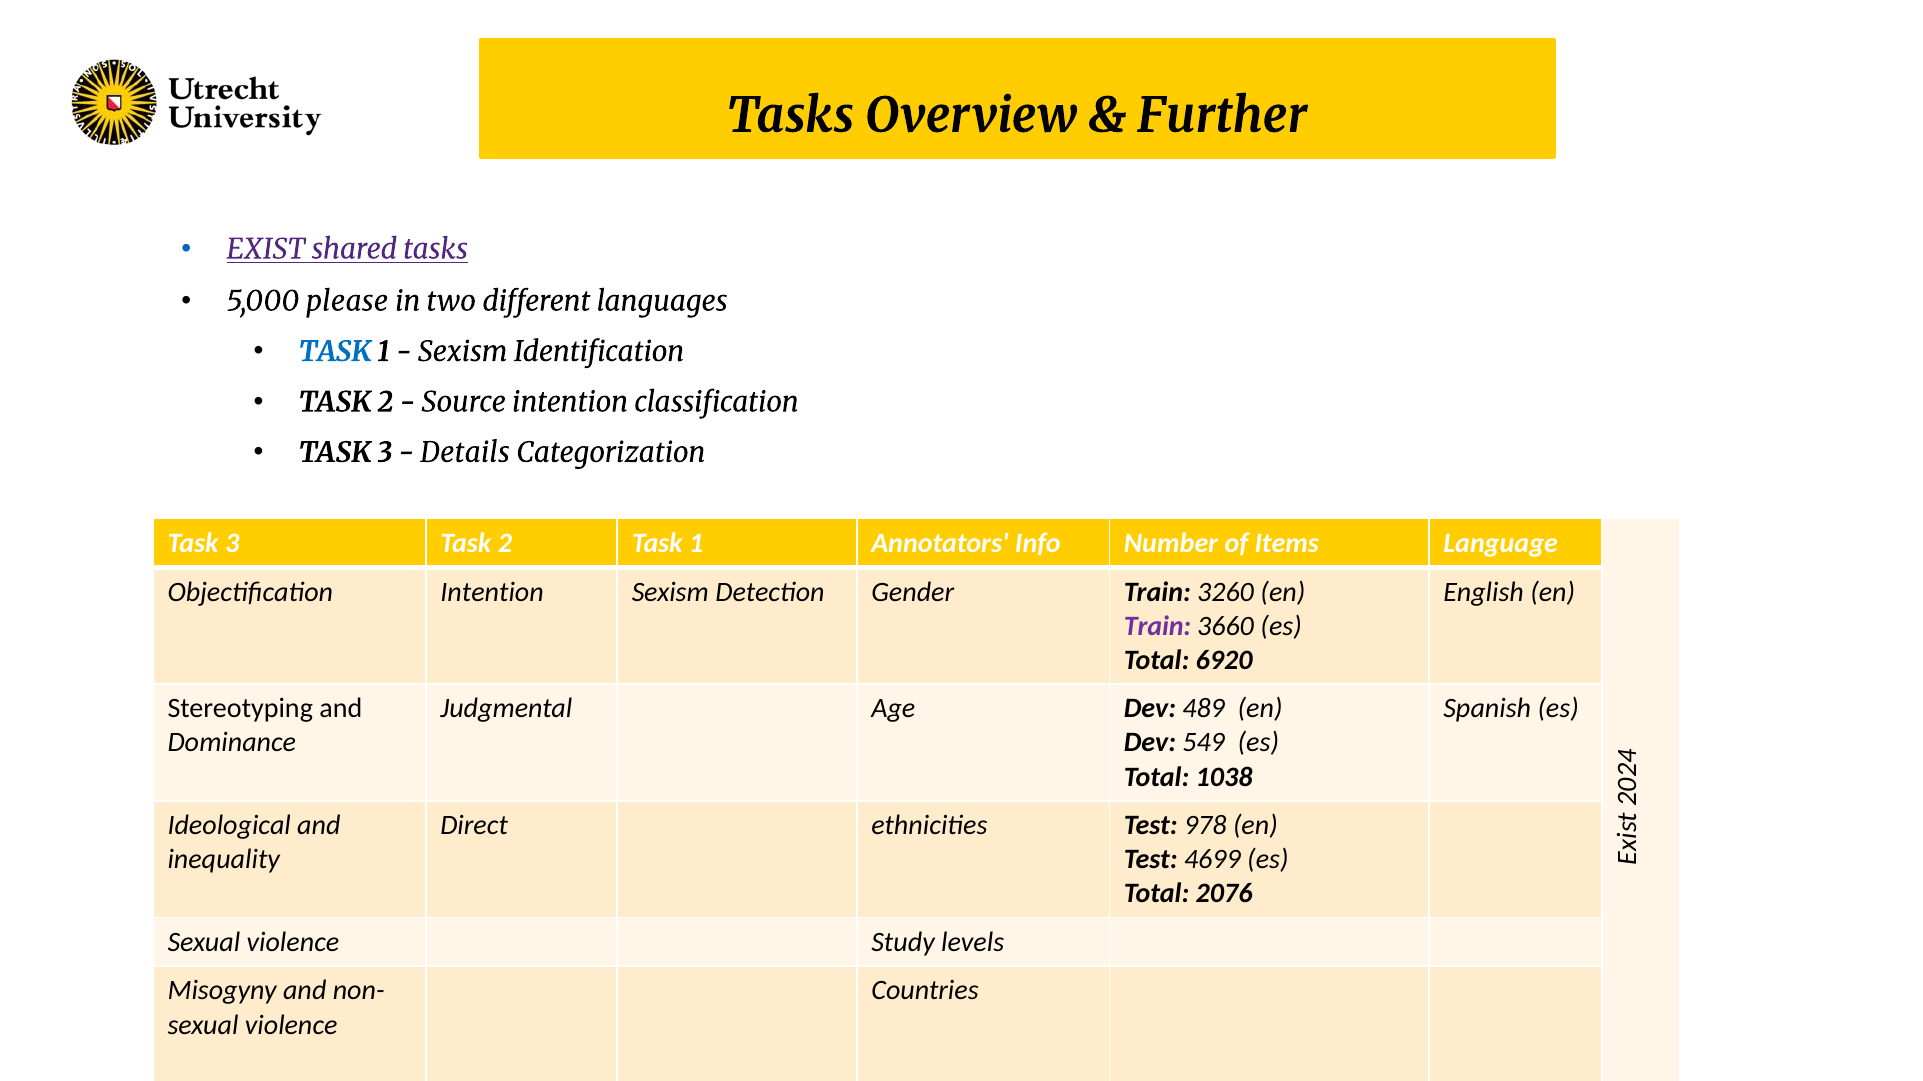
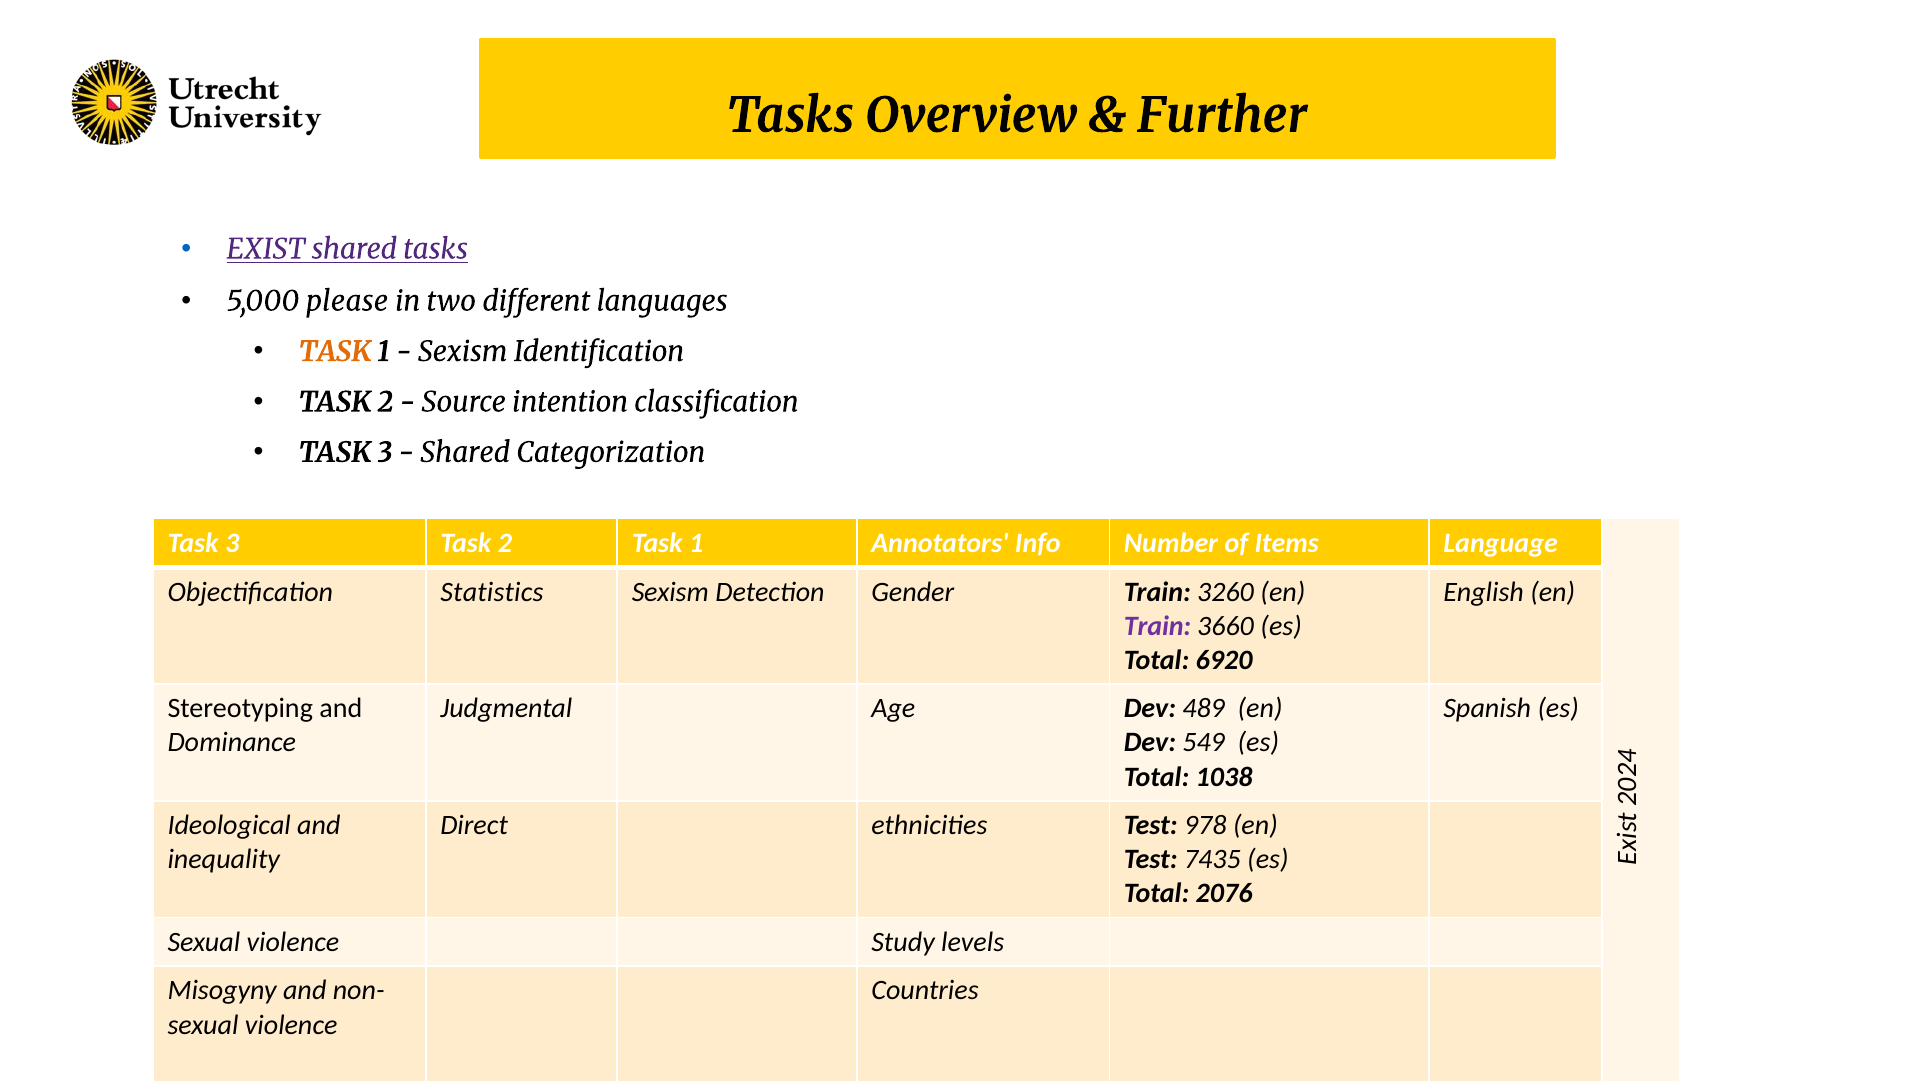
TASK colour: blue -> orange (335, 352)
Details: Details -> Shared (465, 453)
Objectification Intention: Intention -> Statistics (492, 592)
4699: 4699 -> 7435 (1212, 860)
